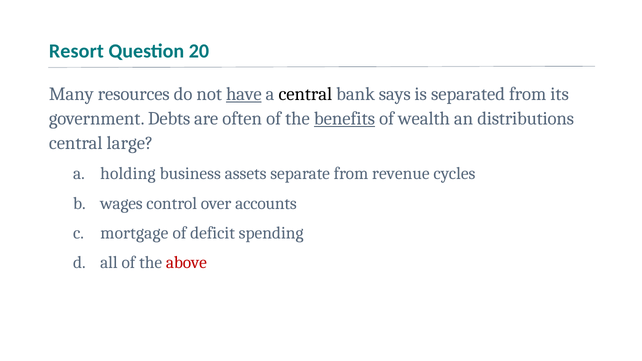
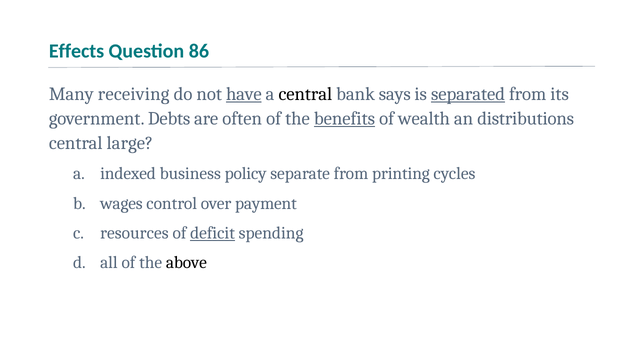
Resort: Resort -> Effects (77, 51)
20: 20 -> 86 (199, 51)
resources: resources -> receiving (134, 94)
separated underline: none -> present (468, 94)
holding: holding -> indexed (128, 174)
assets: assets -> policy (246, 174)
revenue: revenue -> printing (401, 174)
accounts: accounts -> payment (266, 203)
mortgage: mortgage -> resources (134, 233)
deficit underline: none -> present (213, 233)
above colour: red -> black (186, 263)
